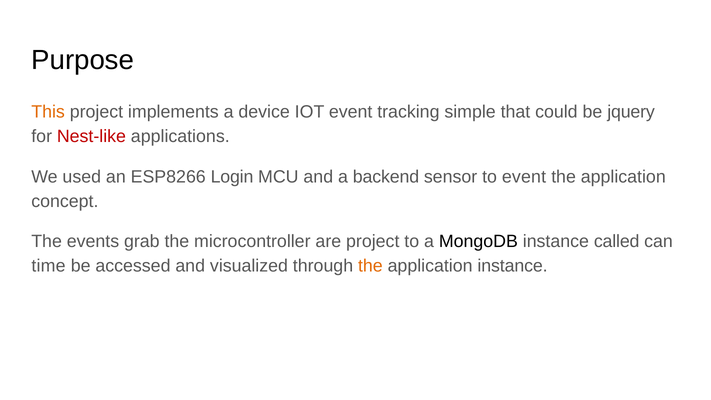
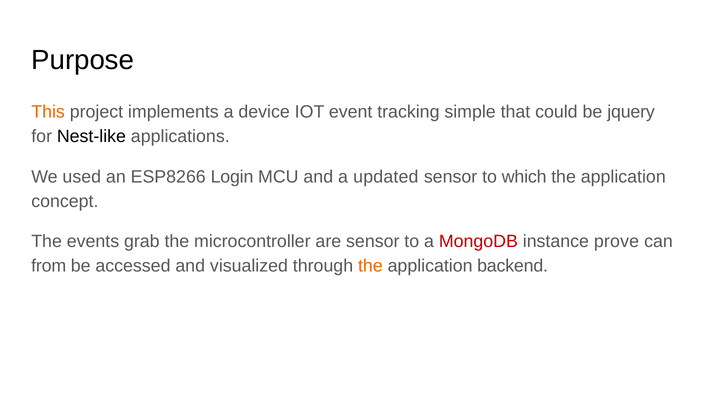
Nest-like colour: red -> black (91, 136)
backend: backend -> updated (386, 177)
to event: event -> which (524, 177)
are project: project -> sensor (373, 241)
MongoDB colour: black -> red (478, 241)
called: called -> prove (617, 241)
time: time -> from (49, 266)
application instance: instance -> backend (513, 266)
